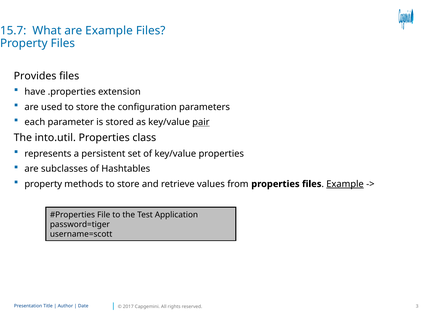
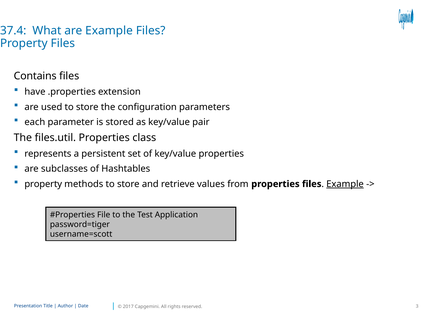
15.7: 15.7 -> 37.4 (13, 31)
Provides: Provides -> Contains (35, 76)
pair underline: present -> none (201, 122)
into.util: into.util -> files.util (55, 138)
